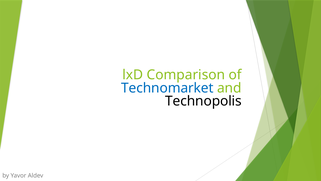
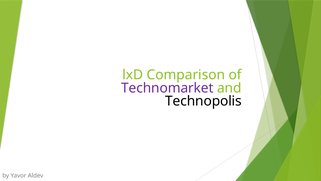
Technomarket colour: blue -> purple (167, 88)
